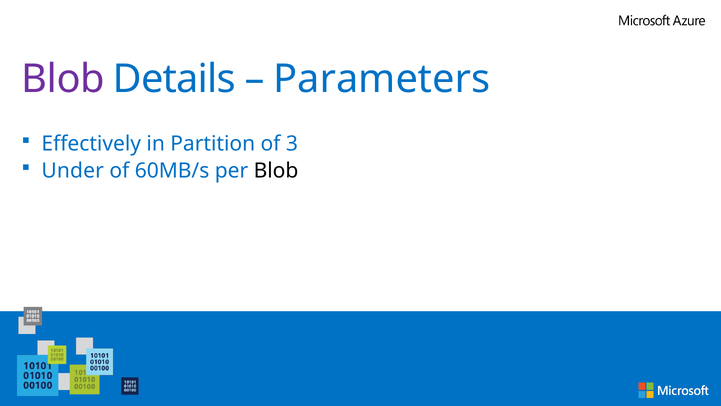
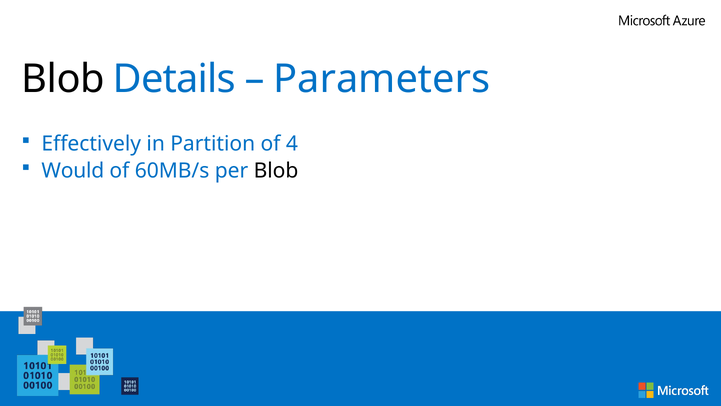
Blob colour: purple -> black (63, 79)
3: 3 -> 4 (292, 144)
Under: Under -> Would (73, 171)
